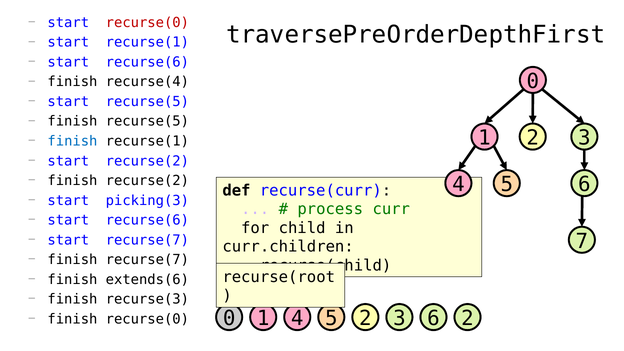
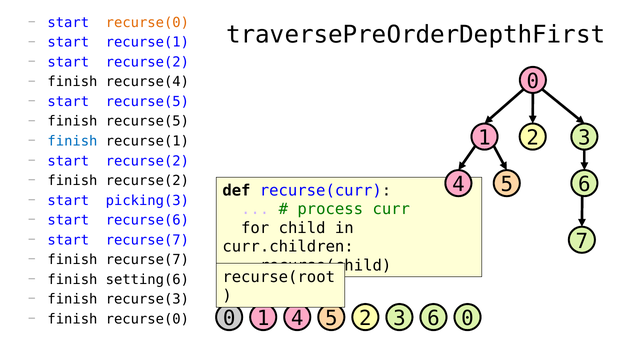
recurse(0 colour: red -> orange (147, 23)
recurse(6: recurse(6 -> recurse(2 (147, 62)
extends(6: extends(6 -> setting(6 (147, 279)
6 2: 2 -> 0 (468, 319)
